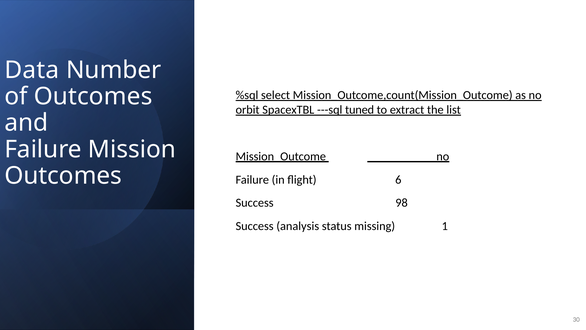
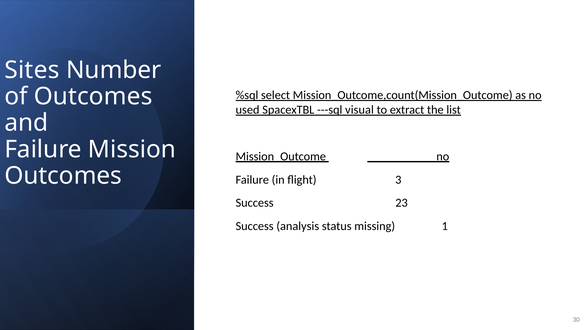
Data: Data -> Sites (32, 70)
orbit: orbit -> used (248, 110)
tuned: tuned -> visual (359, 110)
6: 6 -> 3 (398, 179)
98: 98 -> 23 (402, 203)
